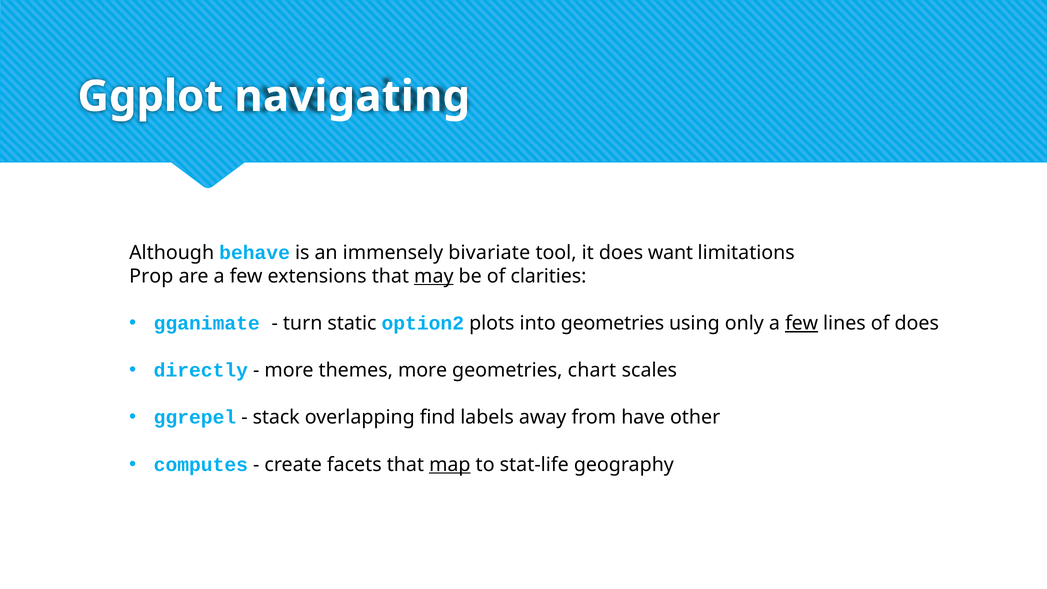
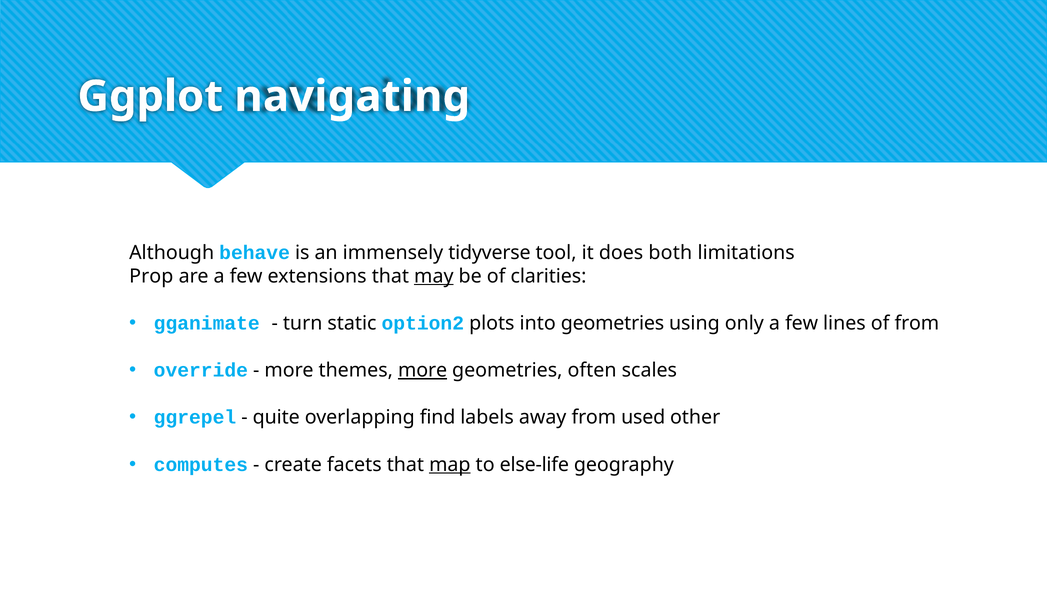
bivariate: bivariate -> tidyverse (489, 253)
want: want -> both (670, 253)
few underline: present -> none (802, 323)
of does: does -> from (917, 323)
directly: directly -> override (201, 370)
more underline: none -> present (423, 370)
chart: chart -> often (592, 370)
stack: stack -> quite (276, 417)
have: have -> used (643, 417)
stat-life: stat-life -> else-life (534, 465)
